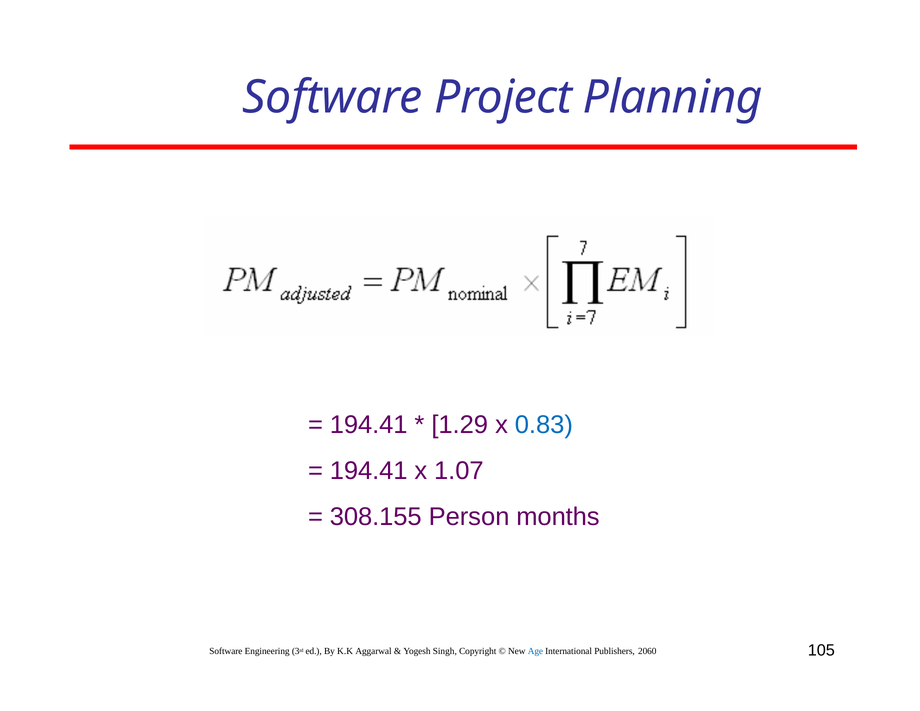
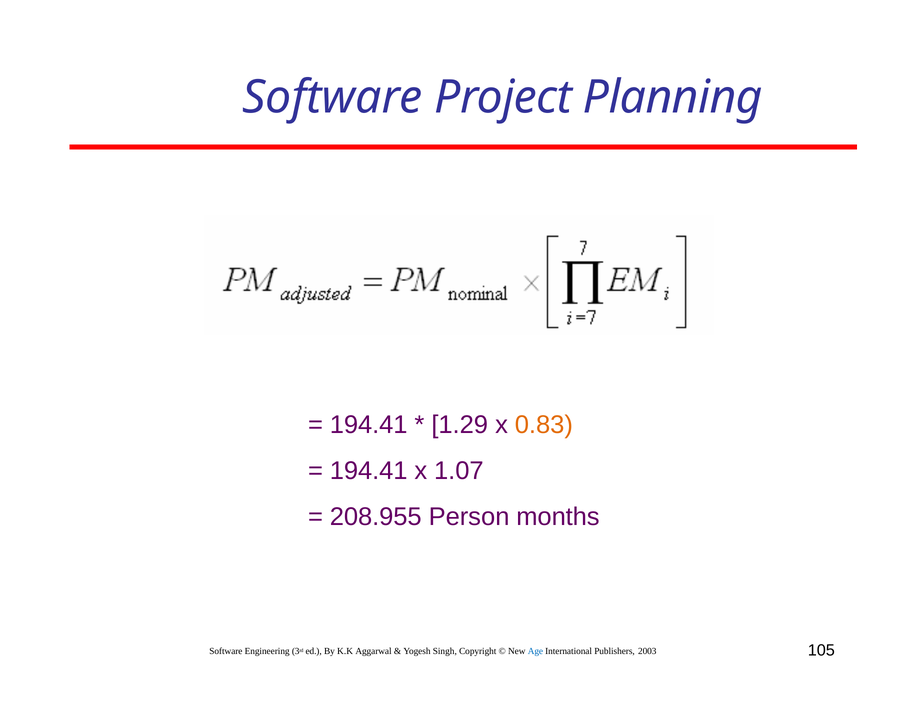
0.83 colour: blue -> orange (544, 425)
308.155: 308.155 -> 208.955 (376, 517)
2060: 2060 -> 2003 (647, 651)
